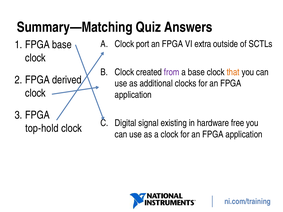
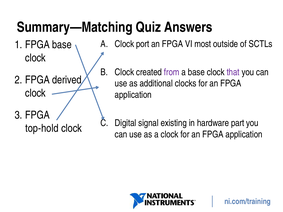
extra: extra -> most (203, 44)
that colour: orange -> purple (233, 72)
free: free -> part (238, 123)
